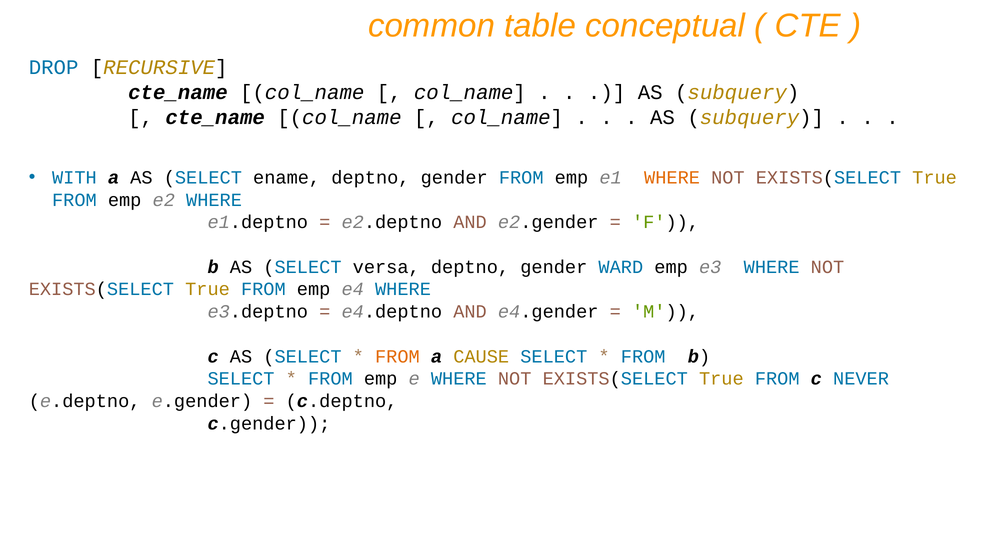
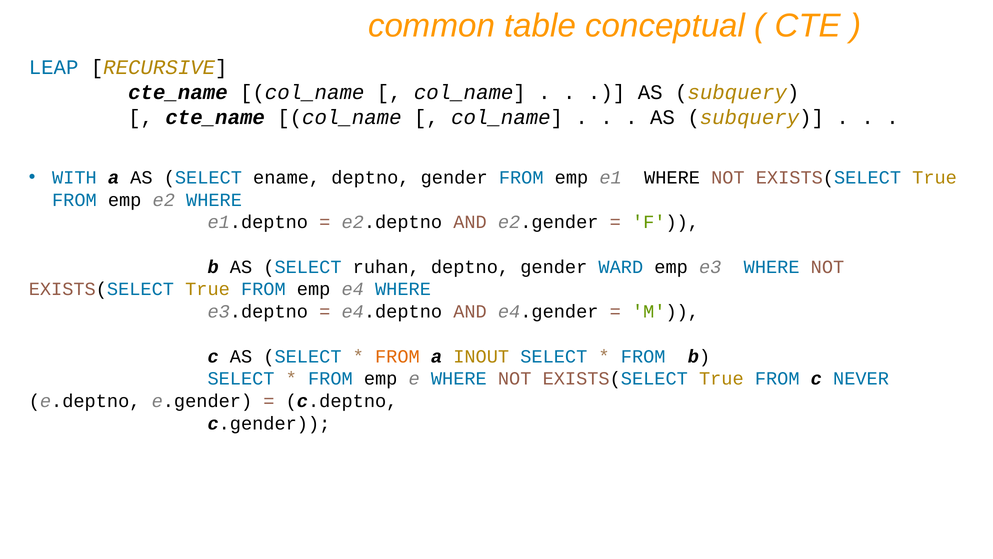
DROP: DROP -> LEAP (54, 67)
WHERE colour: orange -> black (672, 177)
versa: versa -> ruhan (386, 267)
CAUSE: CAUSE -> INOUT (481, 356)
